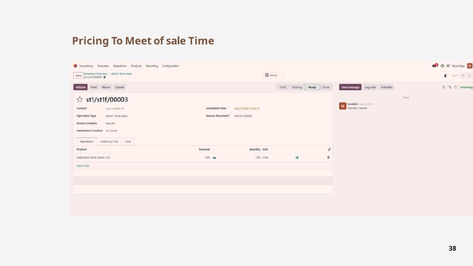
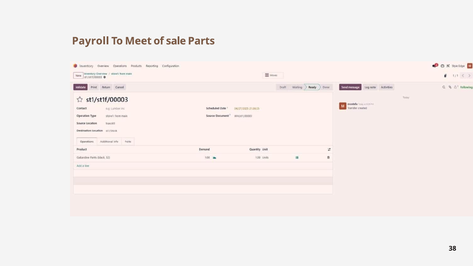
Pricing: Pricing -> Payroll (90, 41)
Time: Time -> Parts (201, 41)
